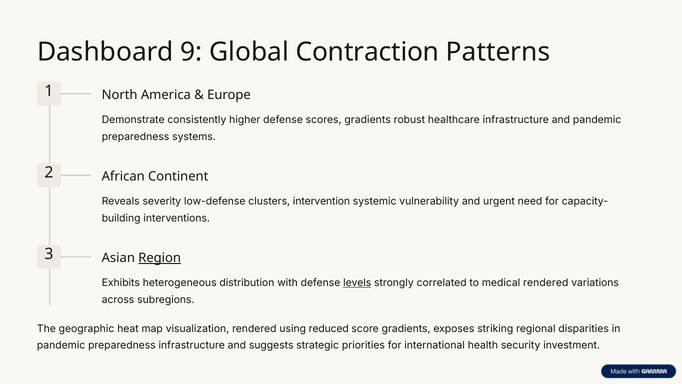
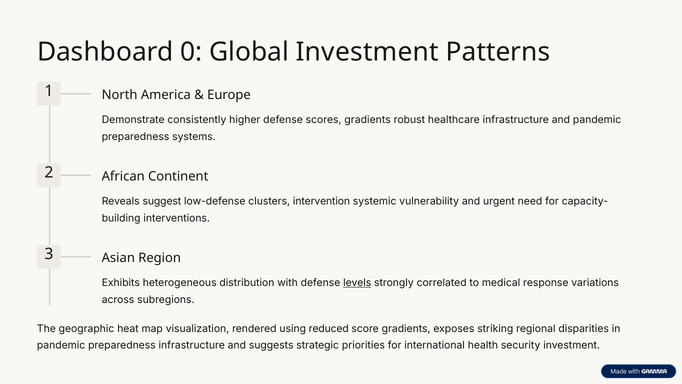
9: 9 -> 0 (191, 52)
Global Contraction: Contraction -> Investment (367, 52)
severity: severity -> suggest (162, 201)
Region underline: present -> none (160, 258)
medical rendered: rendered -> response (546, 283)
